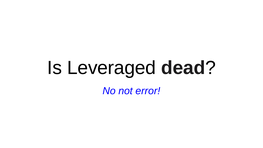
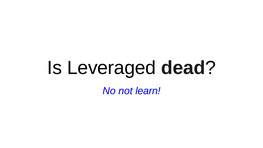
error: error -> learn (148, 91)
